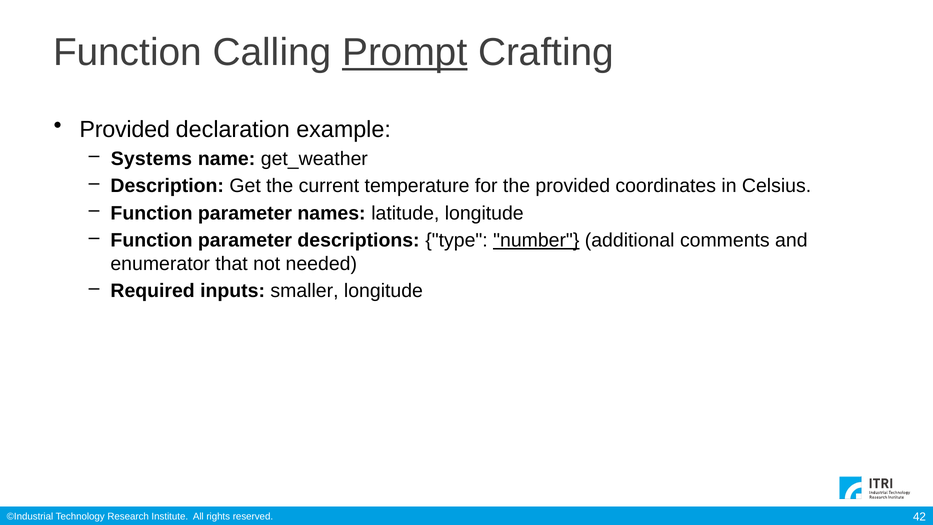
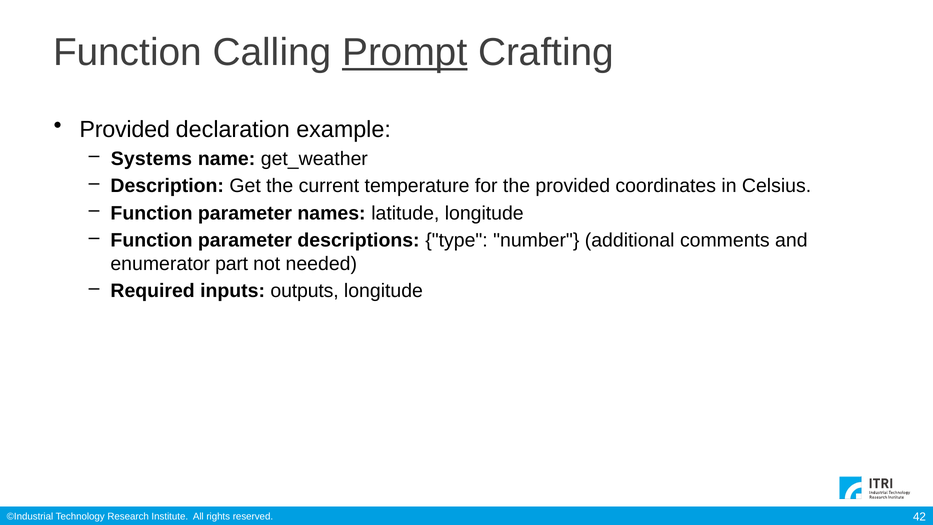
number underline: present -> none (536, 240)
that: that -> part (232, 264)
smaller: smaller -> outputs (305, 291)
